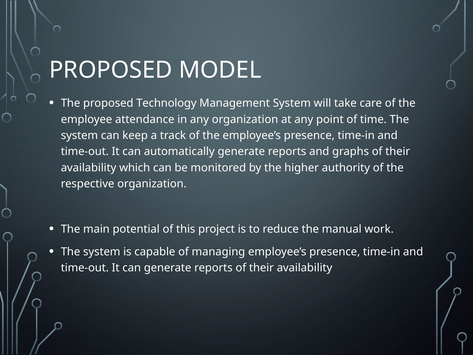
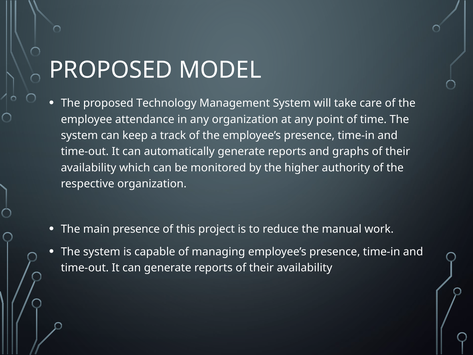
main potential: potential -> presence (136, 229)
